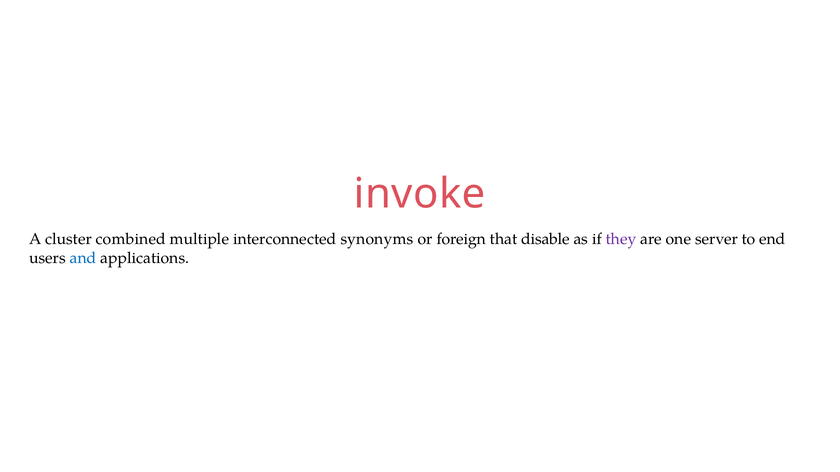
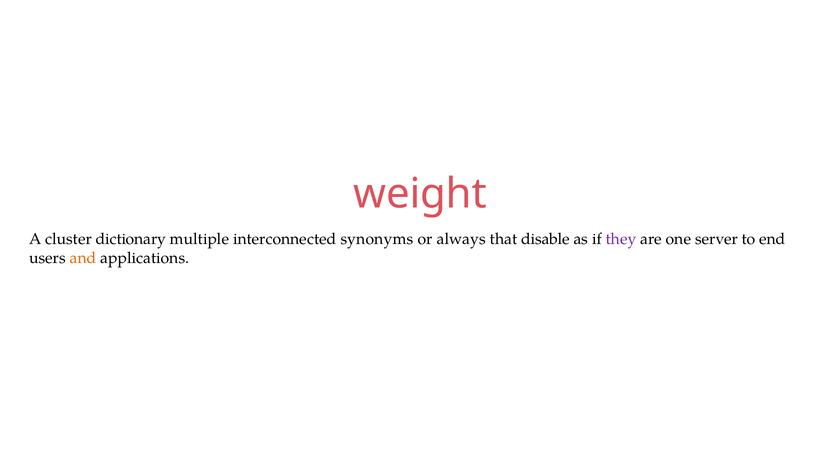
invoke: invoke -> weight (420, 194)
combined: combined -> dictionary (131, 239)
foreign: foreign -> always (461, 239)
and colour: blue -> orange (83, 258)
